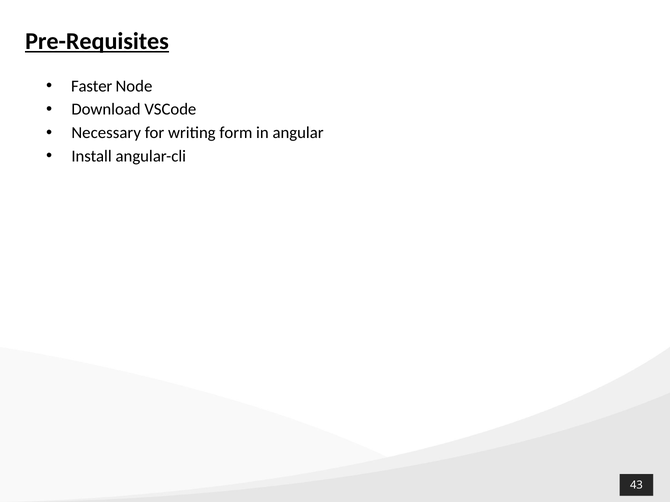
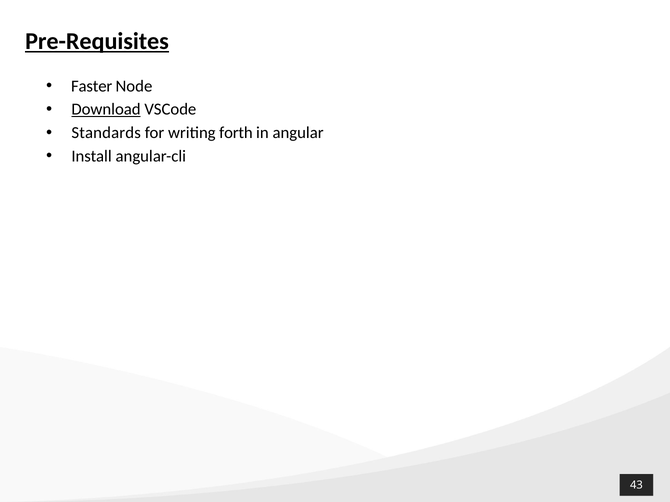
Download underline: none -> present (106, 110)
Necessary: Necessary -> Standards (106, 133)
form: form -> forth (236, 133)
